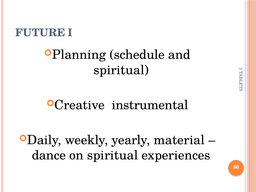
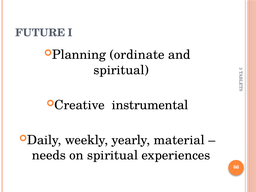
schedule: schedule -> ordinate (137, 55)
dance: dance -> needs (49, 155)
